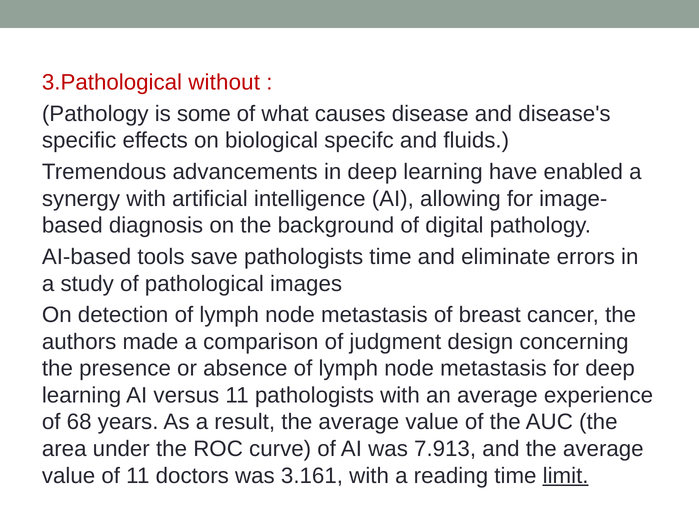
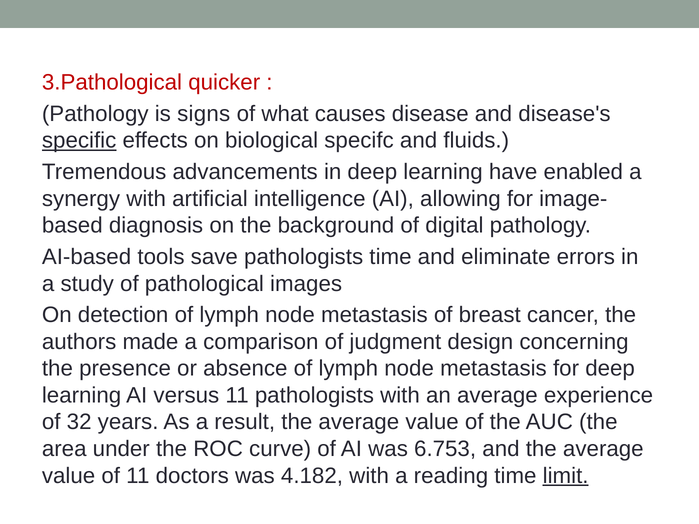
without: without -> quicker (224, 82)
some: some -> signs (204, 114)
specific underline: none -> present (79, 141)
68: 68 -> 32 (79, 422)
7.913: 7.913 -> 6.753 (445, 449)
3.161: 3.161 -> 4.182 (312, 476)
